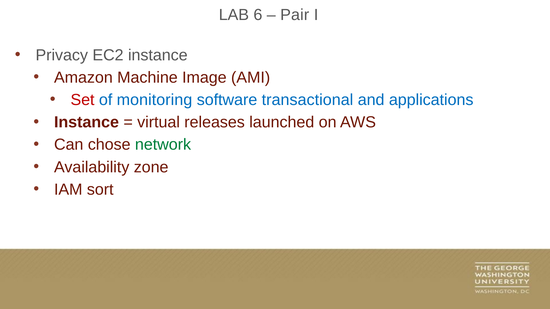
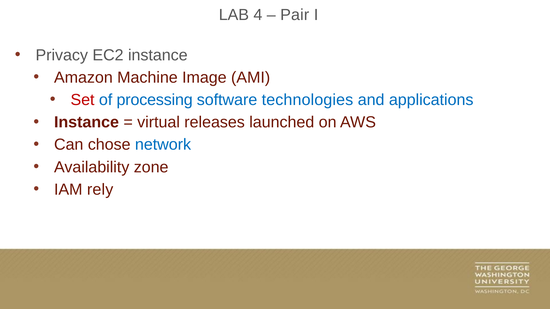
6: 6 -> 4 (258, 15)
monitoring: monitoring -> processing (155, 100)
transactional: transactional -> technologies (307, 100)
network colour: green -> blue (163, 145)
sort: sort -> rely (100, 190)
